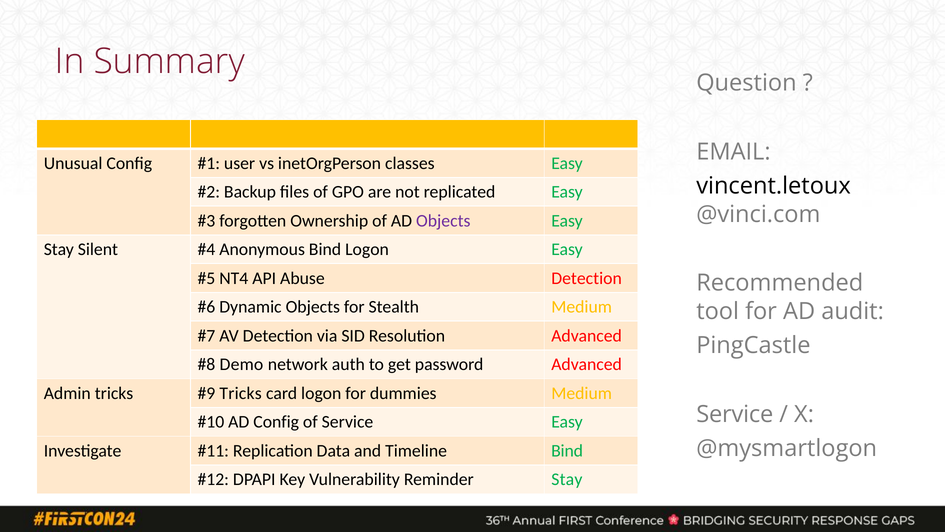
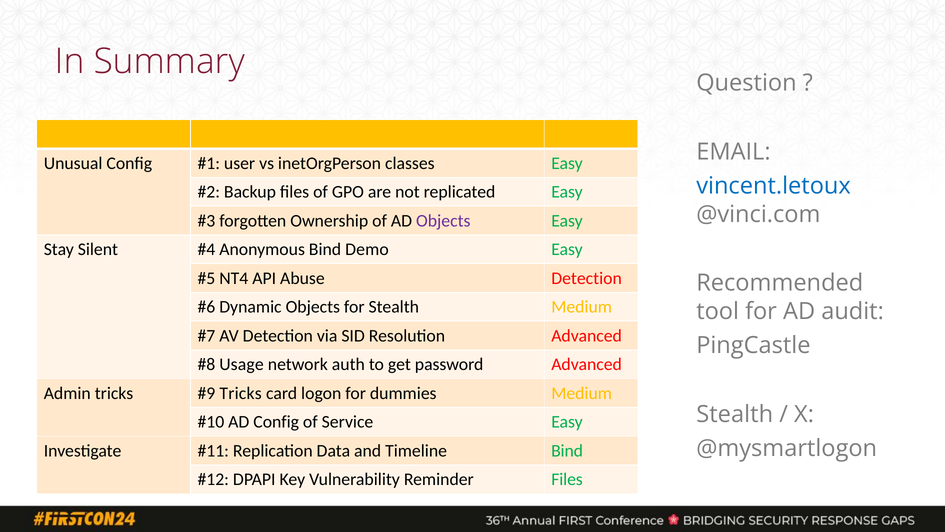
vincent.letoux colour: black -> blue (774, 186)
Bind Logon: Logon -> Demo (367, 249)
Demo: Demo -> Usage (241, 364)
Service: Service -> Stealth (735, 414)
Reminder Stay: Stay -> Files (567, 479)
